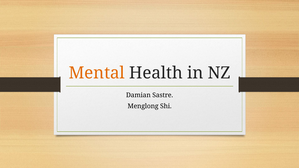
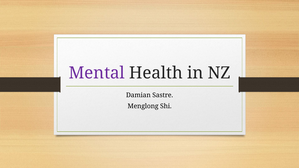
Mental colour: orange -> purple (97, 73)
